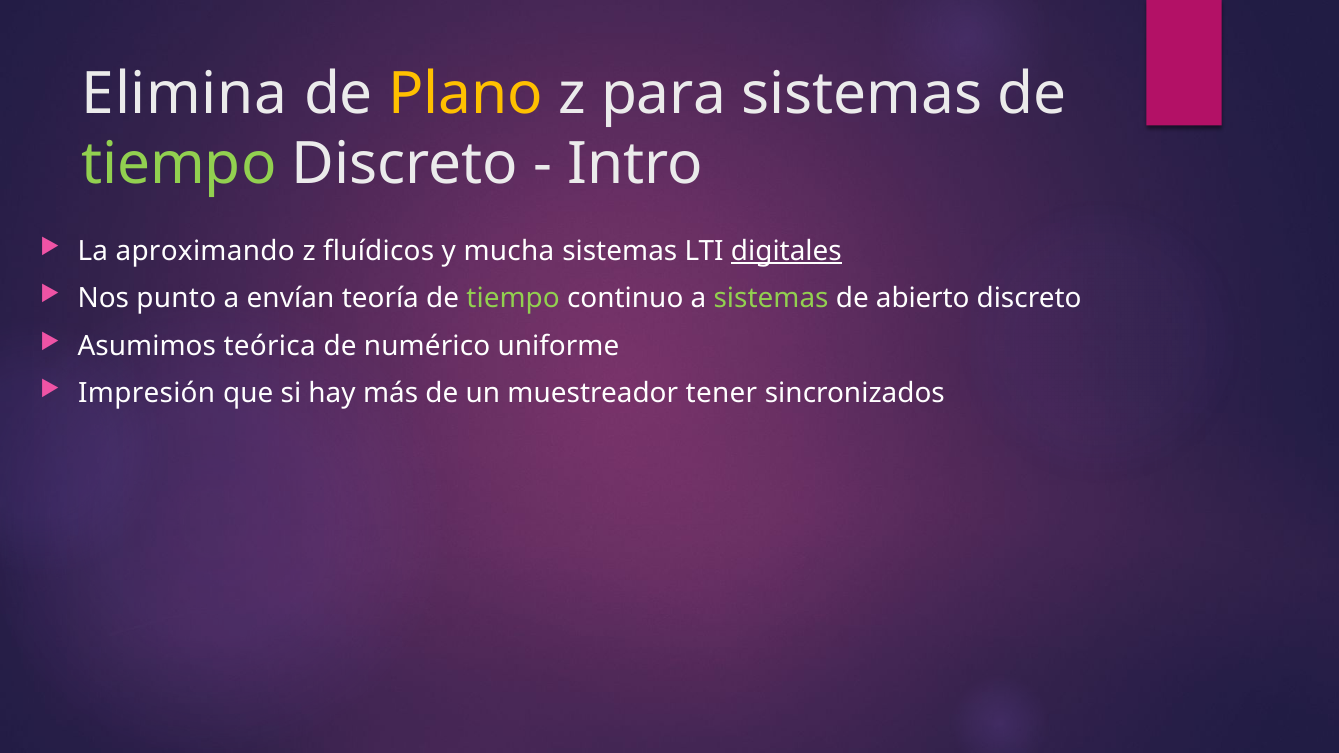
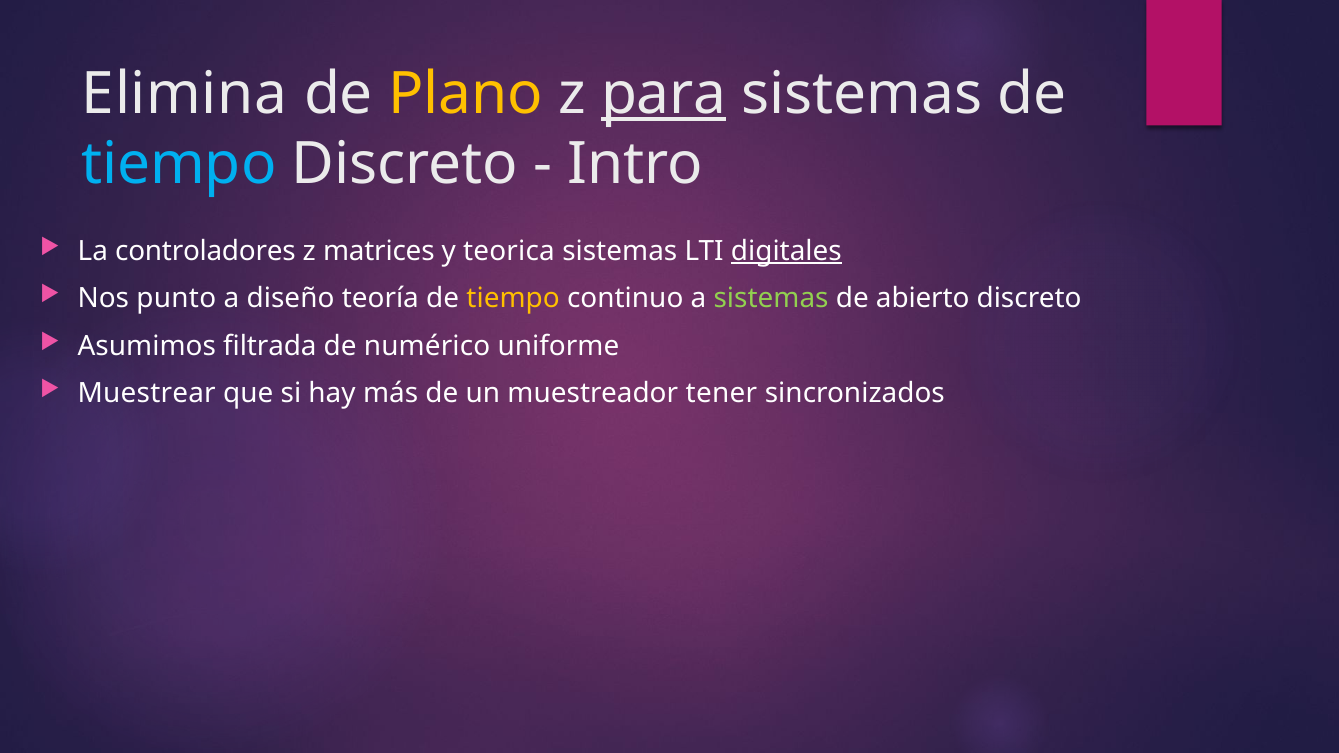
para underline: none -> present (664, 94)
tiempo colour: light green -> light blue (179, 164)
aproximando: aproximando -> controladores (205, 251)
fluídicos: fluídicos -> matrices (379, 251)
mucha: mucha -> teorica (509, 251)
envían: envían -> diseño (291, 299)
tiempo colour: light green -> yellow (513, 299)
teórica: teórica -> filtrada (270, 346)
Impresión: Impresión -> Muestrear (147, 393)
